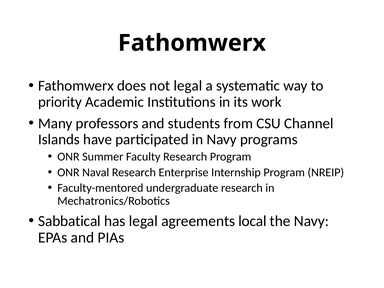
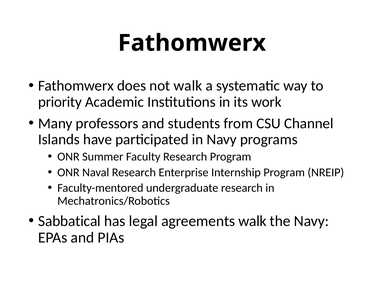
not legal: legal -> walk (188, 86)
agreements local: local -> walk (252, 221)
